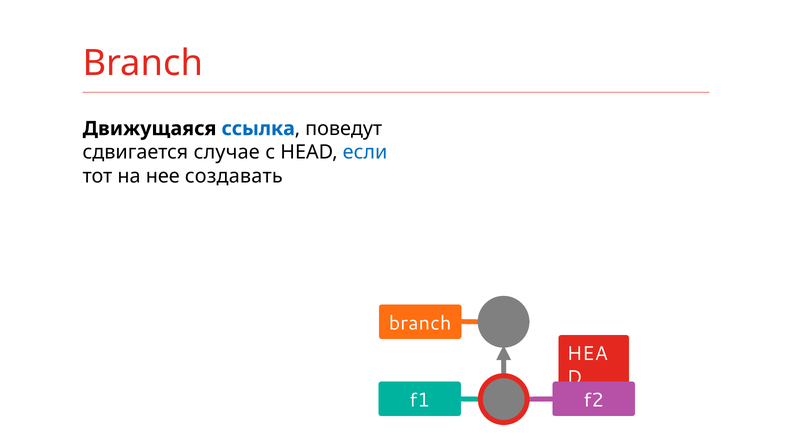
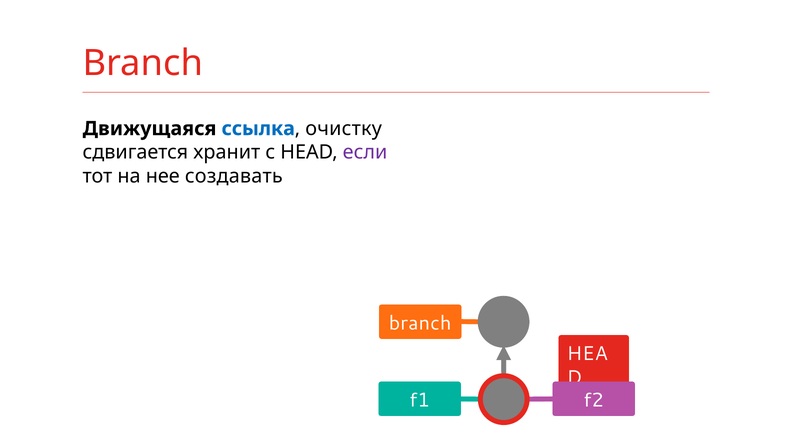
поведут: поведут -> очистку (344, 128)
случае: случае -> хранит (227, 152)
если colour: blue -> purple (365, 152)
